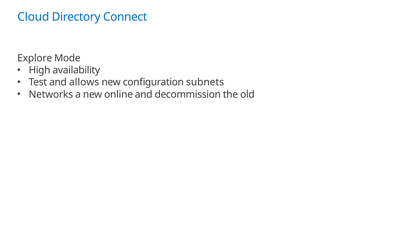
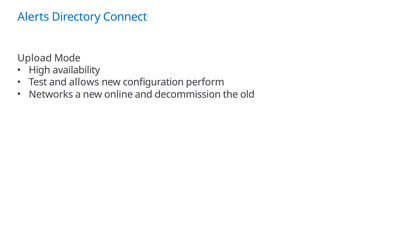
Cloud: Cloud -> Alerts (33, 17)
Explore: Explore -> Upload (35, 58)
subnets: subnets -> perform (205, 82)
